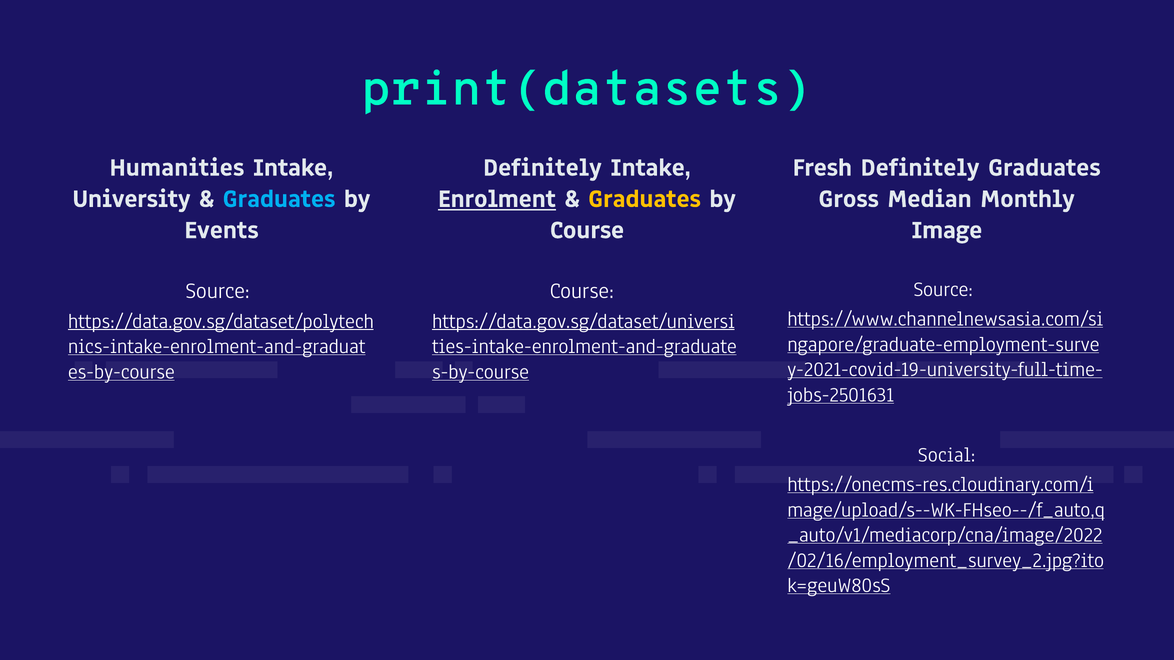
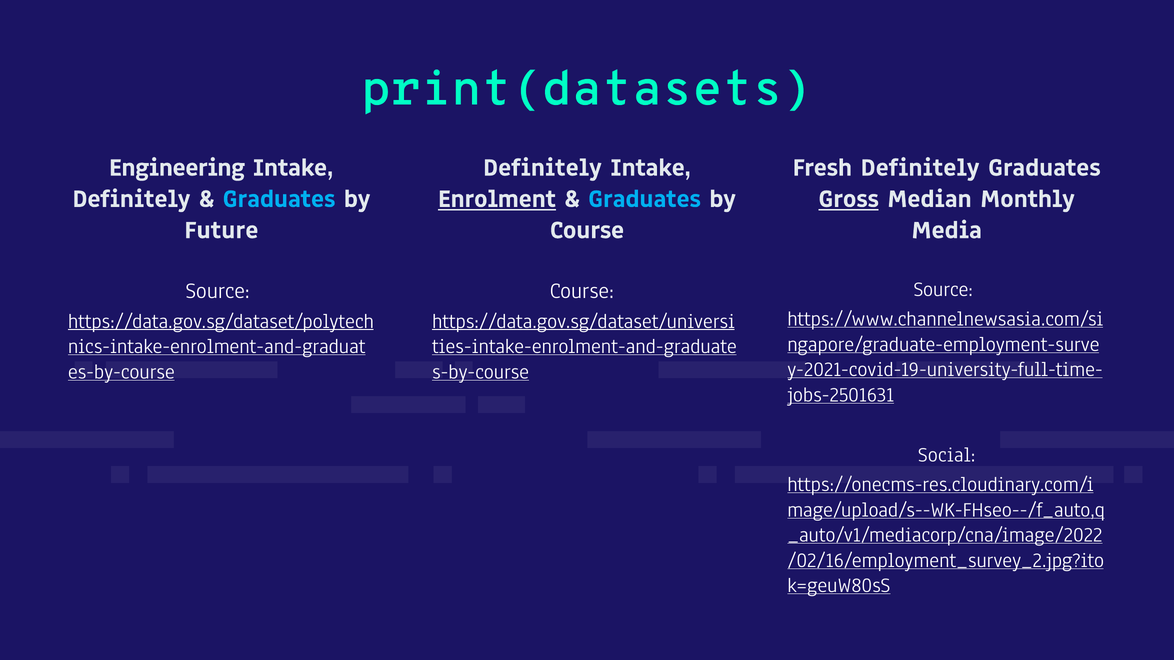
Humanities: Humanities -> Engineering (177, 167)
University: University -> Definitely (131, 198)
Graduates colour: yellow -> light blue (645, 198)
Gross underline: none -> present (849, 198)
Events: Events -> Future (221, 230)
Image: Image -> Media (947, 230)
